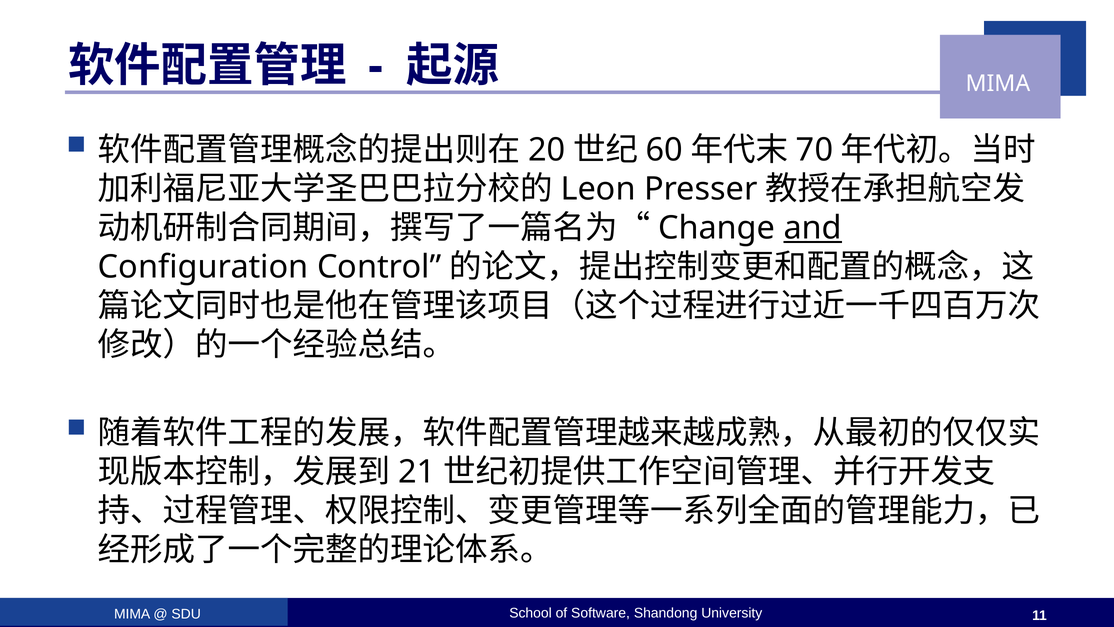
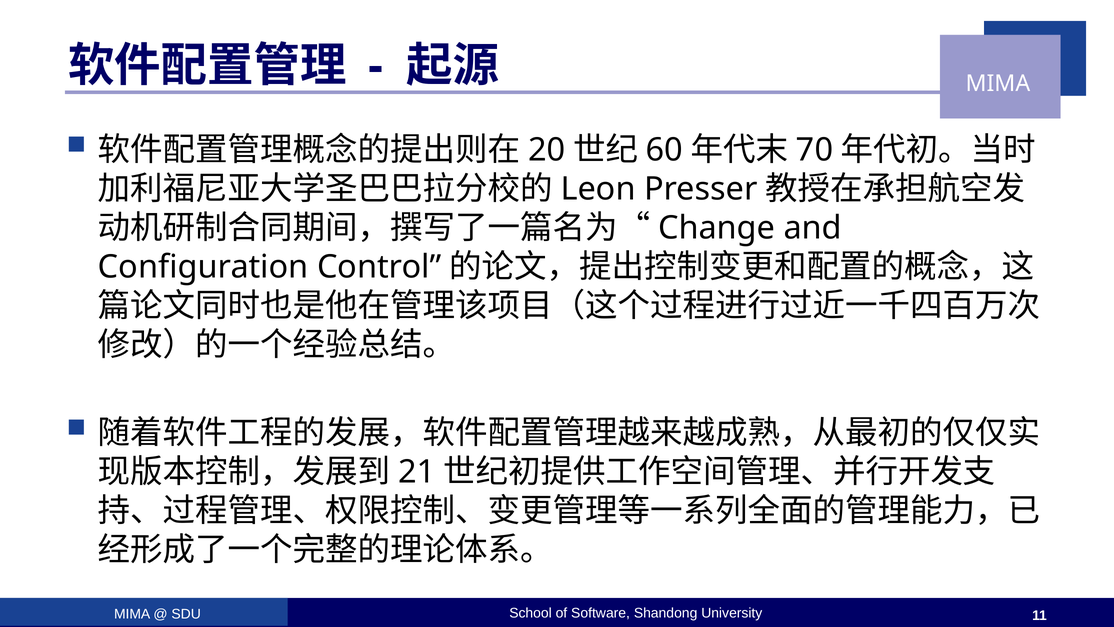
and underline: present -> none (813, 228)
